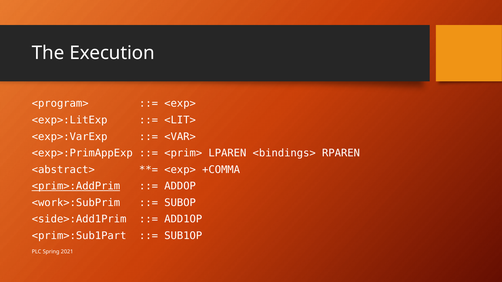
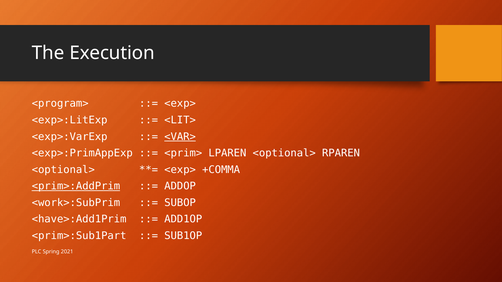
<VAR> underline: none -> present (180, 137)
LPAREN <bindings>: <bindings> -> <optional> (284, 153)
<abstract>: <abstract> -> <optional> (63, 170)
<side>:Add1Prim: <side>:Add1Prim -> <have>:Add1Prim (79, 219)
